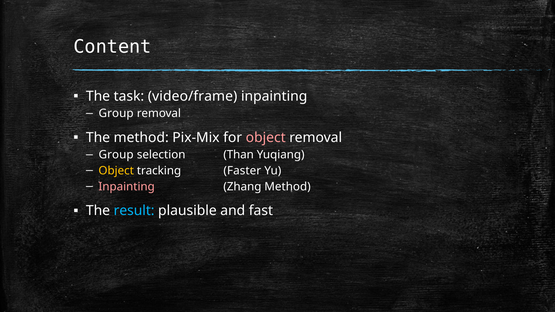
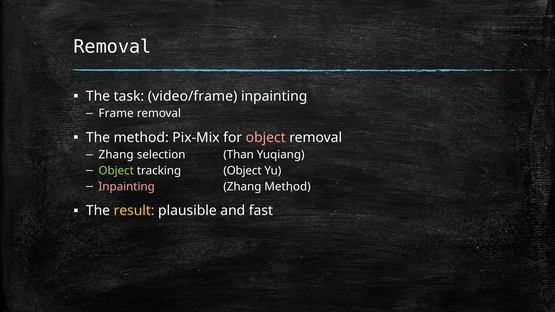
Content: Content -> Removal (112, 47)
Group: Group -> Frame (116, 113)
Group: Group -> Zhang (116, 155)
Object colour: yellow -> light green (116, 171)
tracking Faster: Faster -> Object (242, 171)
result colour: light blue -> yellow (134, 211)
